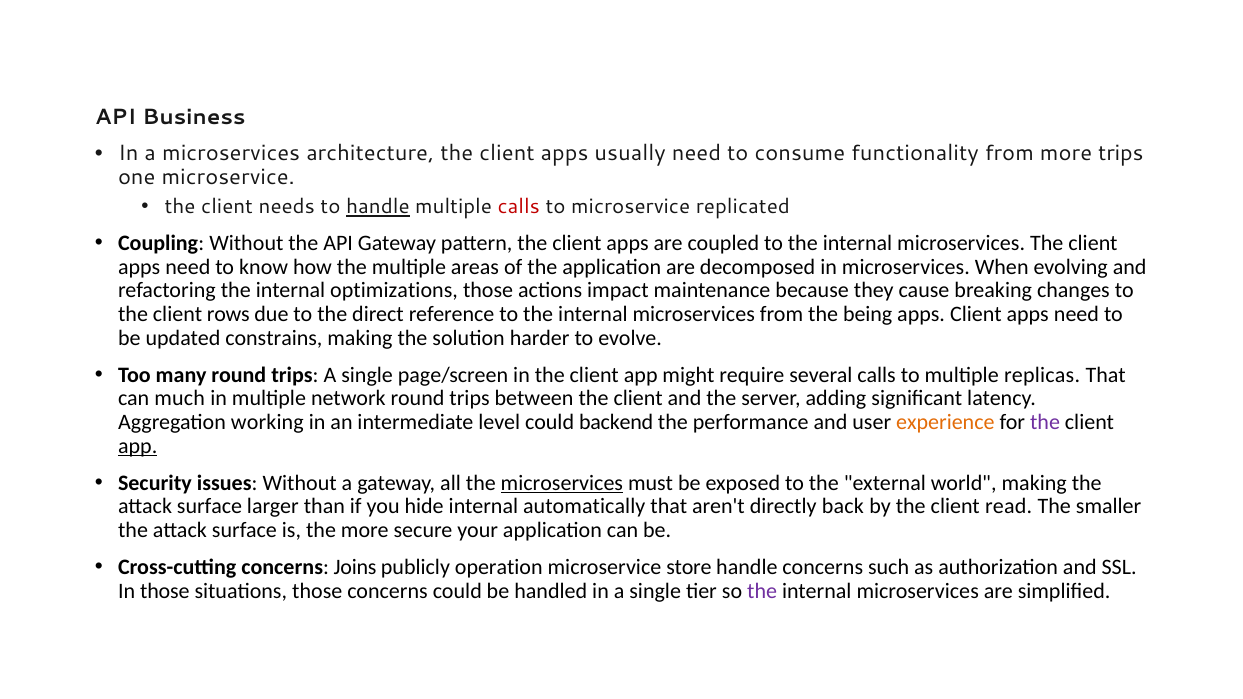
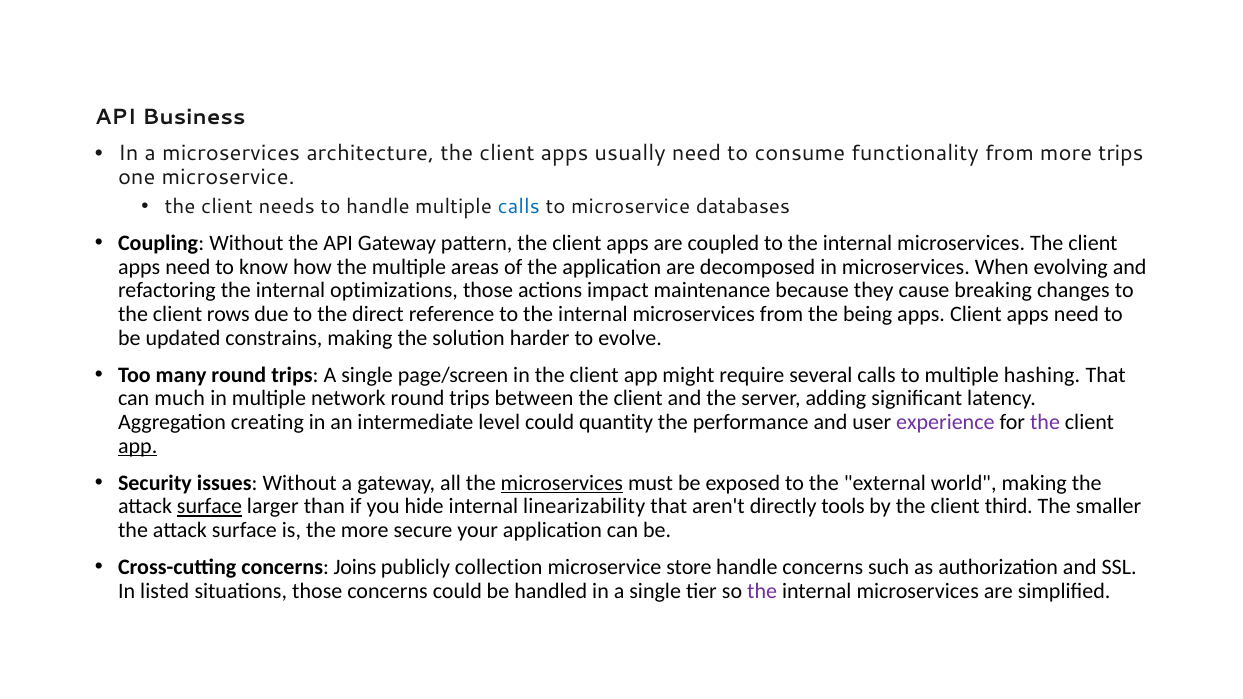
handle underline: present -> none (378, 207)
calls colour: red -> blue (519, 207)
replicated: replicated -> databases (743, 207)
replicas: replicas -> hashing (1042, 375)
working: working -> creating (267, 423)
backend: backend -> quantity (616, 423)
experience colour: orange -> purple (945, 423)
surface underline: none -> present (210, 507)
automatically: automatically -> linearizability (584, 507)
back: back -> tools (843, 507)
read: read -> third (1009, 507)
operation: operation -> collection (499, 567)
In those: those -> listed (165, 591)
